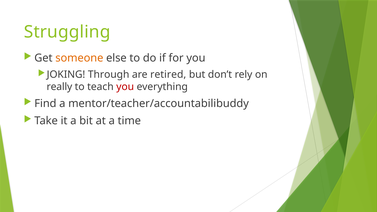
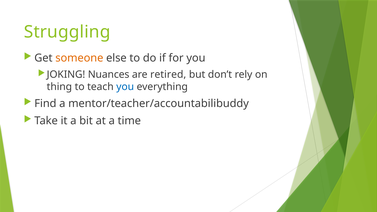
Through: Through -> Nuances (109, 75)
really: really -> thing (59, 87)
you colour: red -> blue (125, 87)
